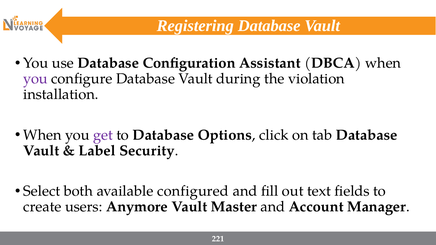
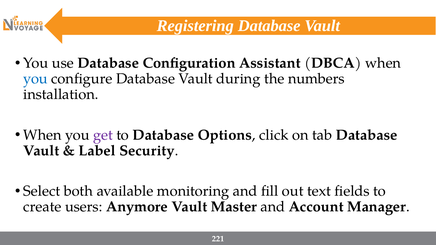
you colour: purple -> blue (35, 79)
violation: violation -> numbers (316, 79)
configured: configured -> monitoring (193, 191)
